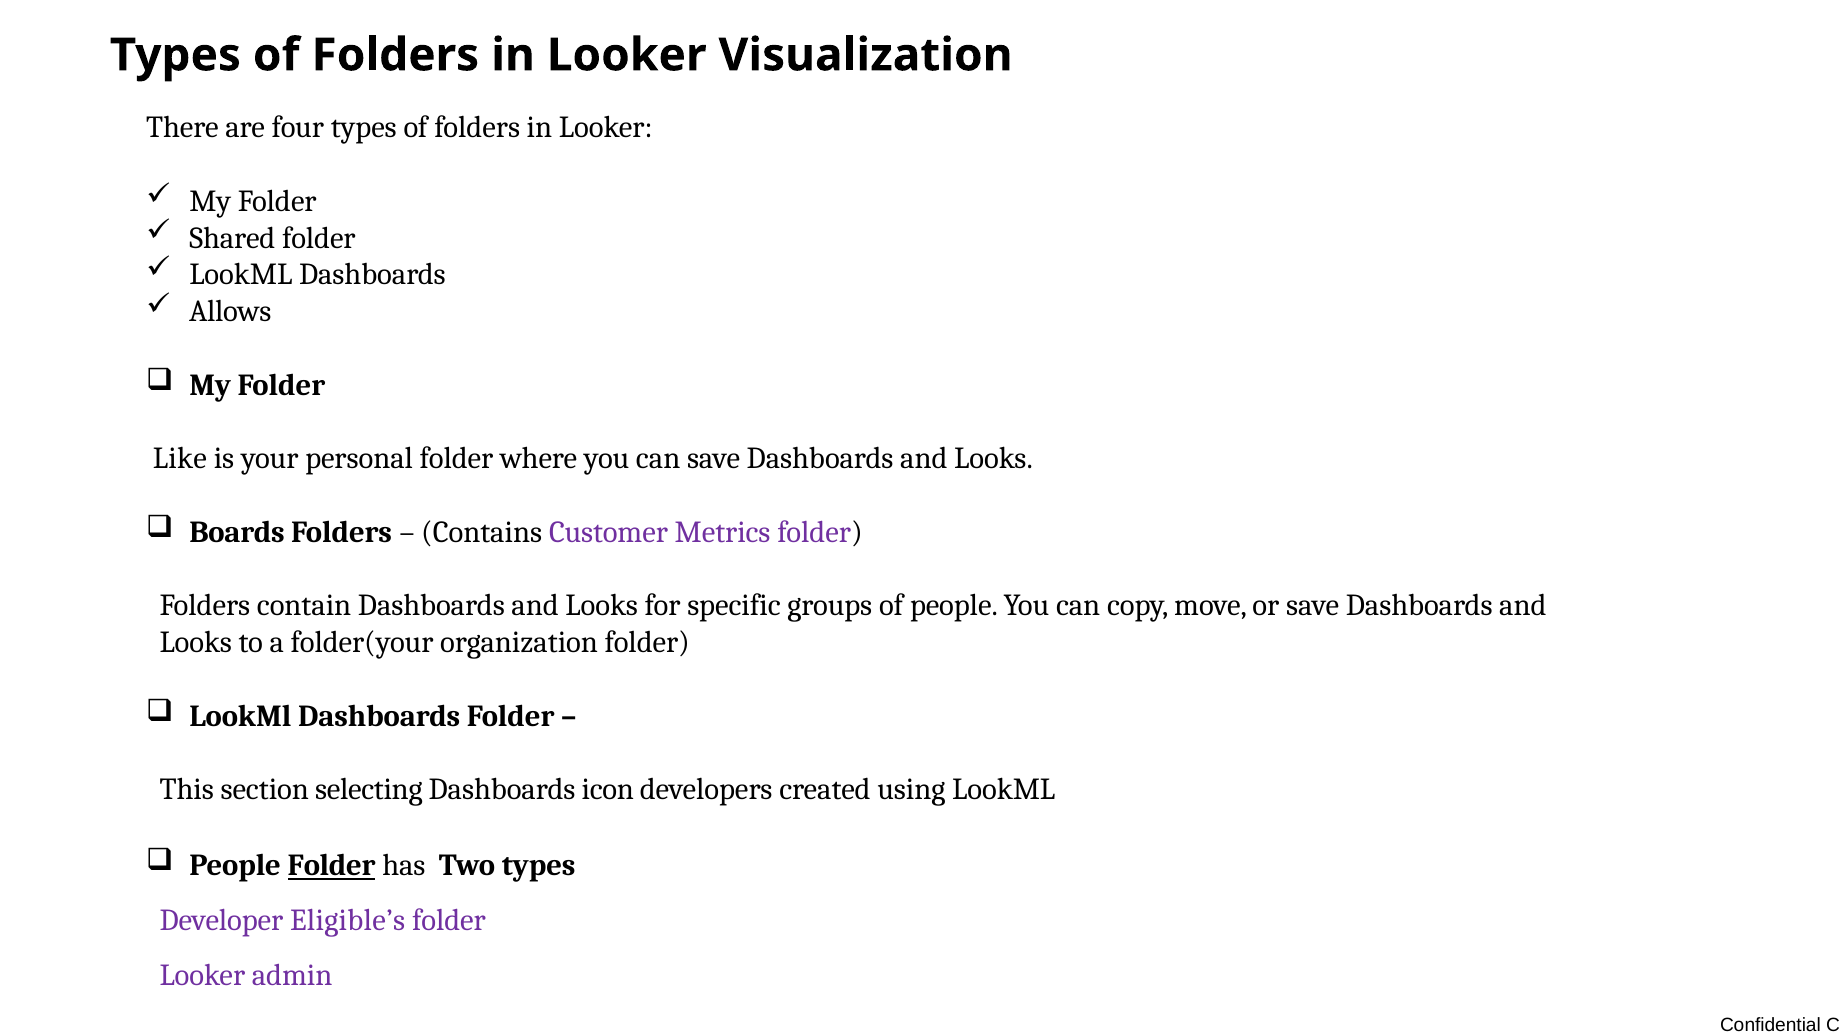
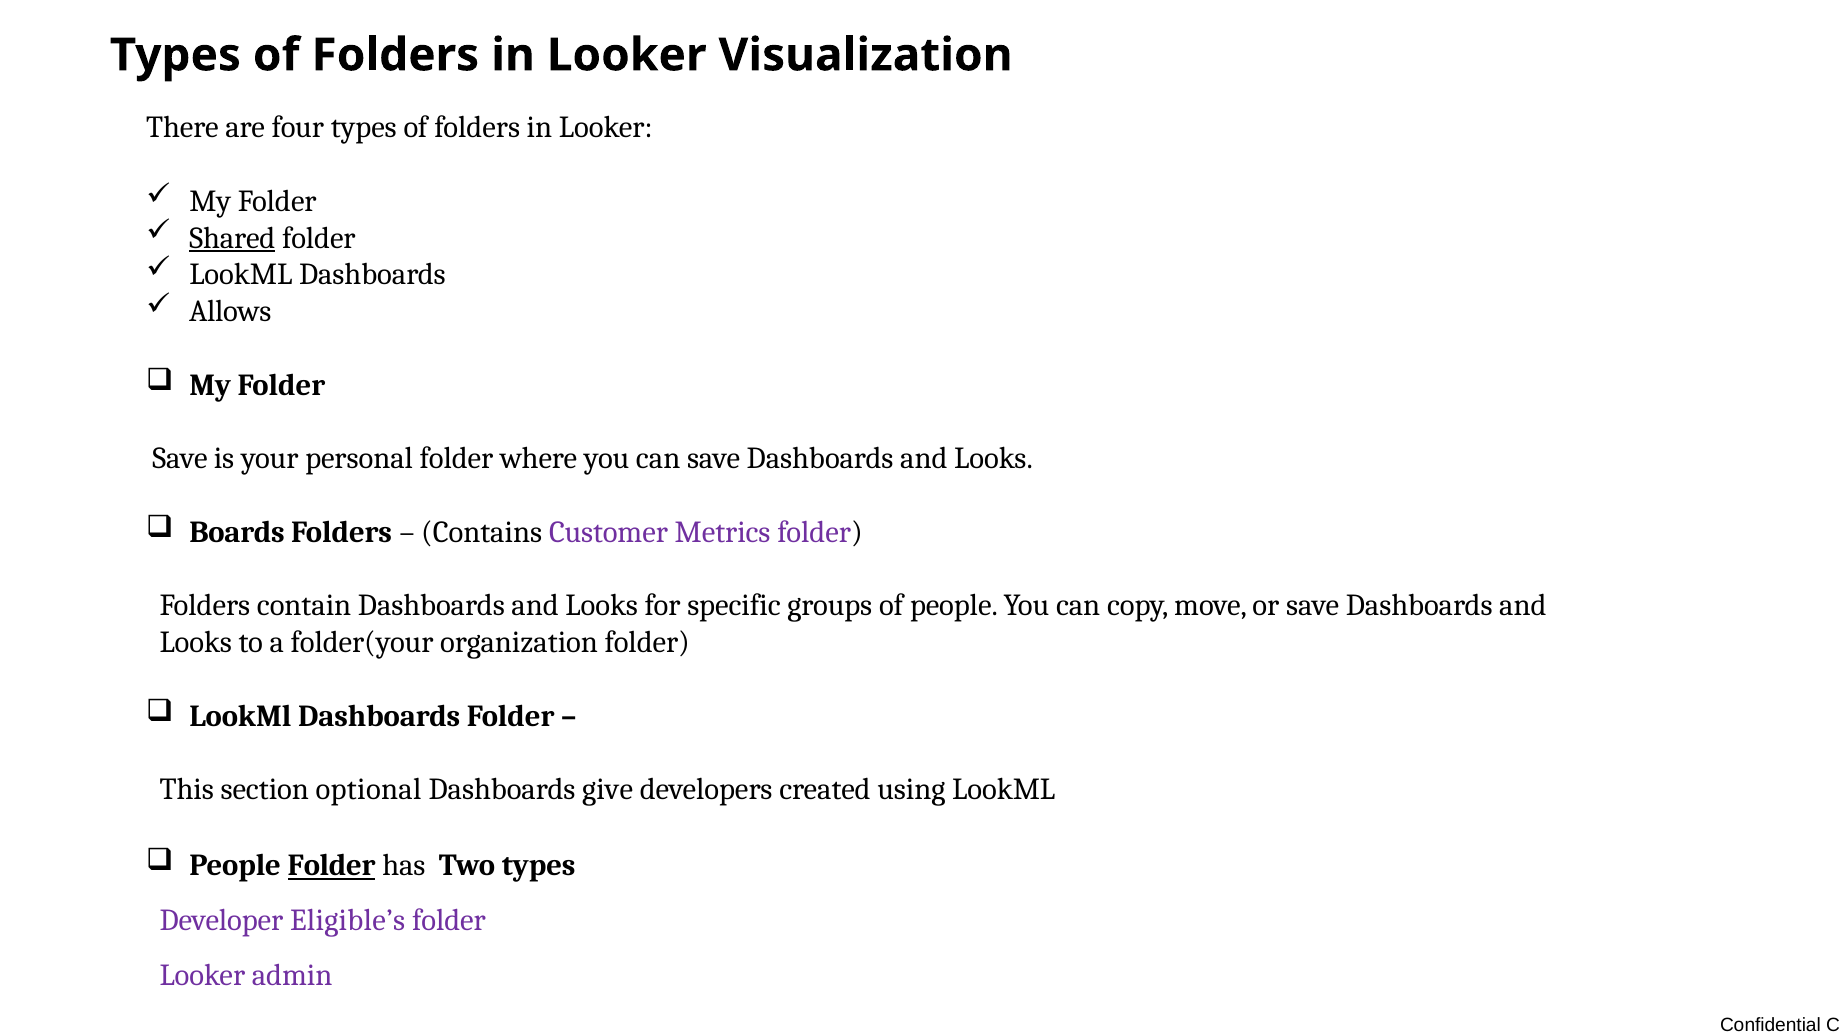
Shared underline: none -> present (232, 238)
Like: Like -> Save (180, 459)
selecting: selecting -> optional (369, 790)
icon: icon -> give (608, 790)
